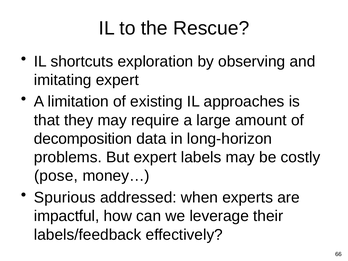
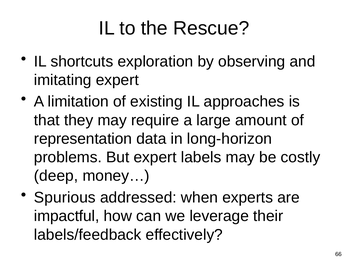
decomposition: decomposition -> representation (83, 139)
pose: pose -> deep (56, 176)
